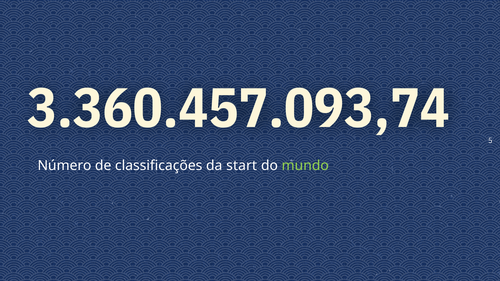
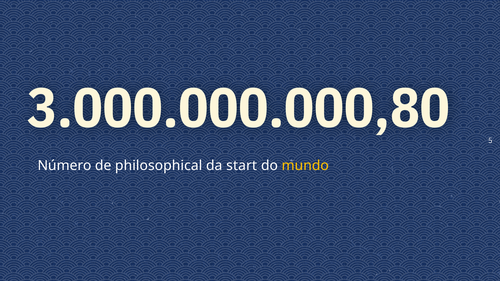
3.360.457.093,74: 3.360.457.093,74 -> 3.000.000.000,80 (239, 109)
classificações: classificações -> philosophical (159, 166)
mundo colour: light green -> yellow (305, 166)
